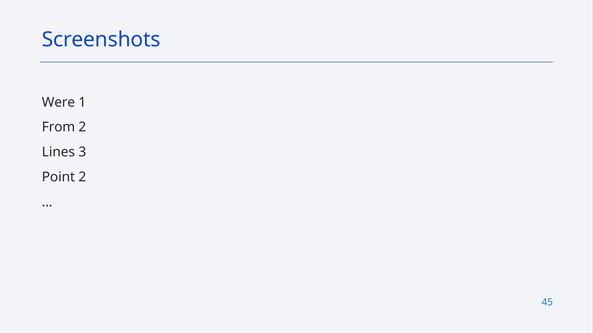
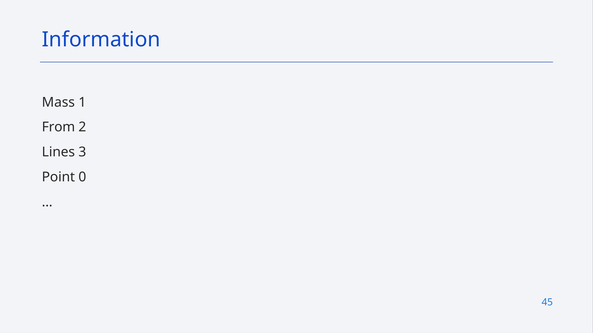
Screenshots: Screenshots -> Information (101, 40)
Were: Were -> Mass (58, 102)
Point 2: 2 -> 0 (82, 177)
